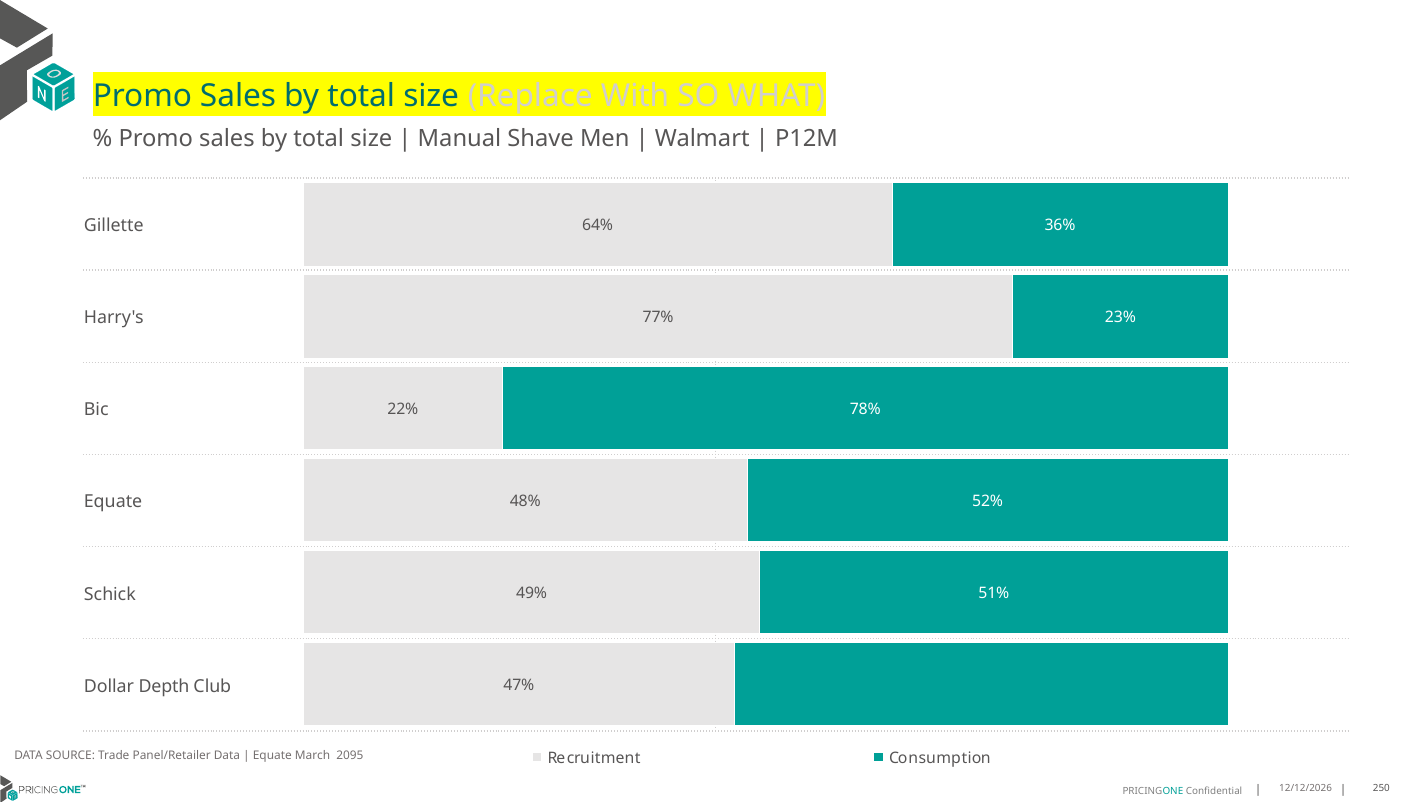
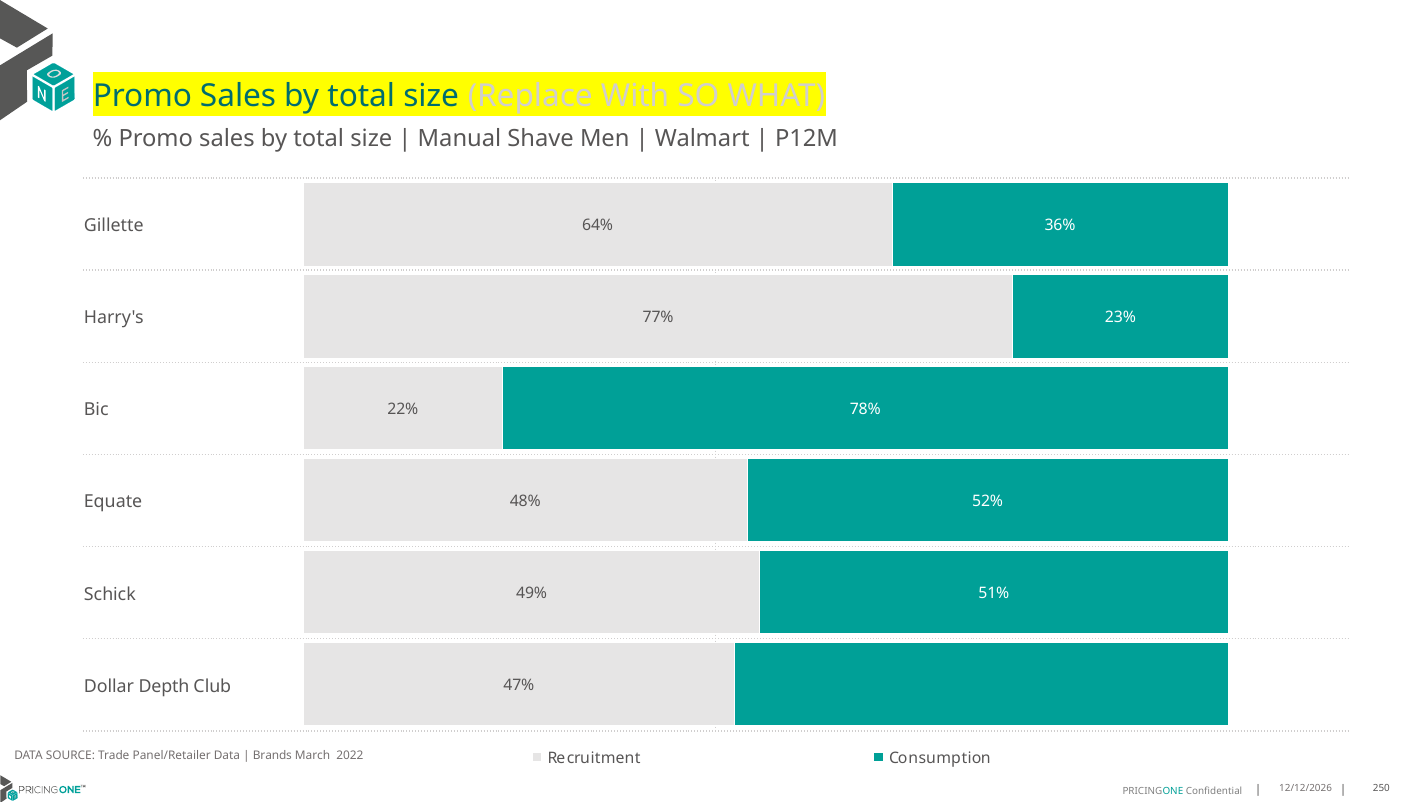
Equate: Equate -> Brands (272, 755)
2095: 2095 -> 2022 (350, 755)
